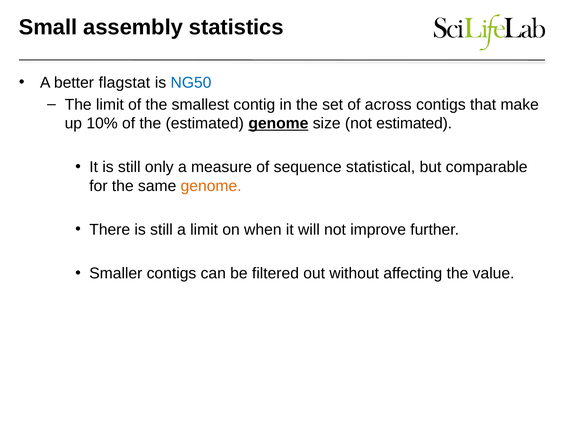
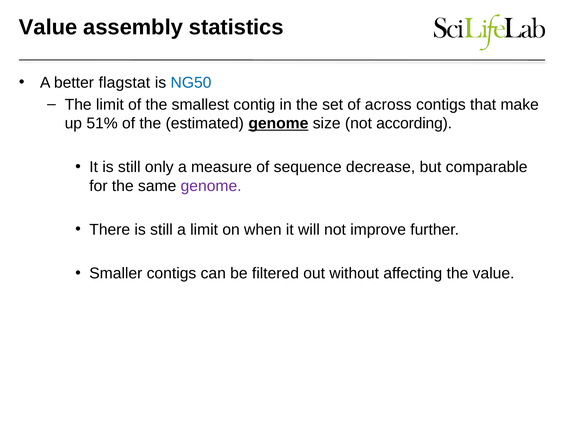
Small: Small -> Value (48, 27)
10%: 10% -> 51% (102, 123)
not estimated: estimated -> according (414, 123)
statistical: statistical -> decrease (381, 167)
genome colour: orange -> purple (211, 186)
